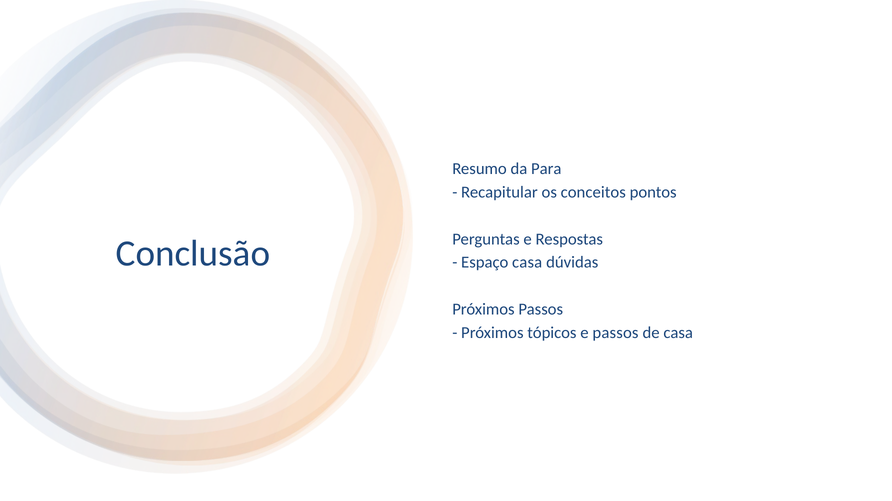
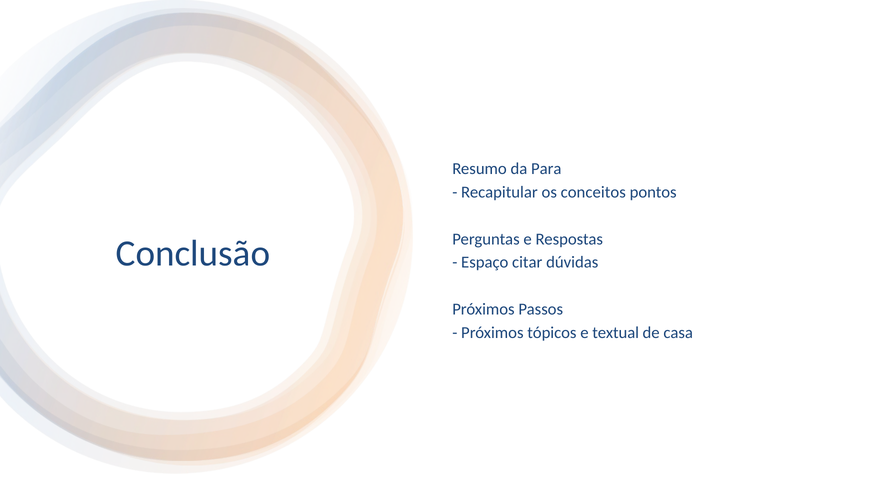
Espaço casa: casa -> citar (527, 263)
e passos: passos -> textual (616, 333)
